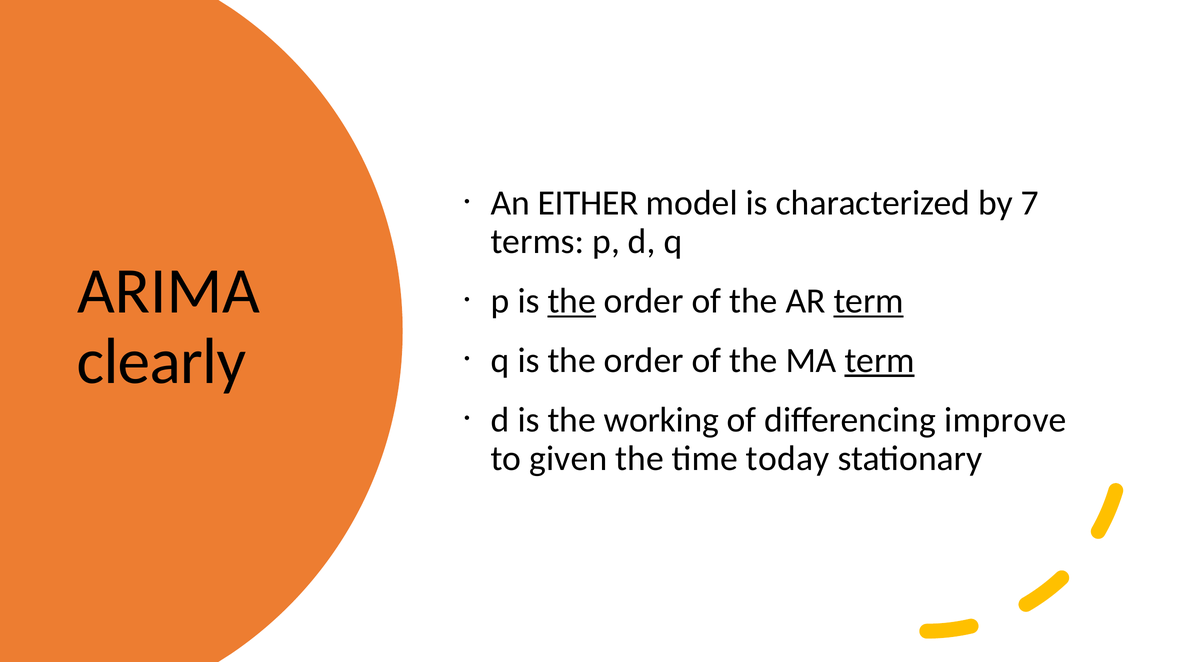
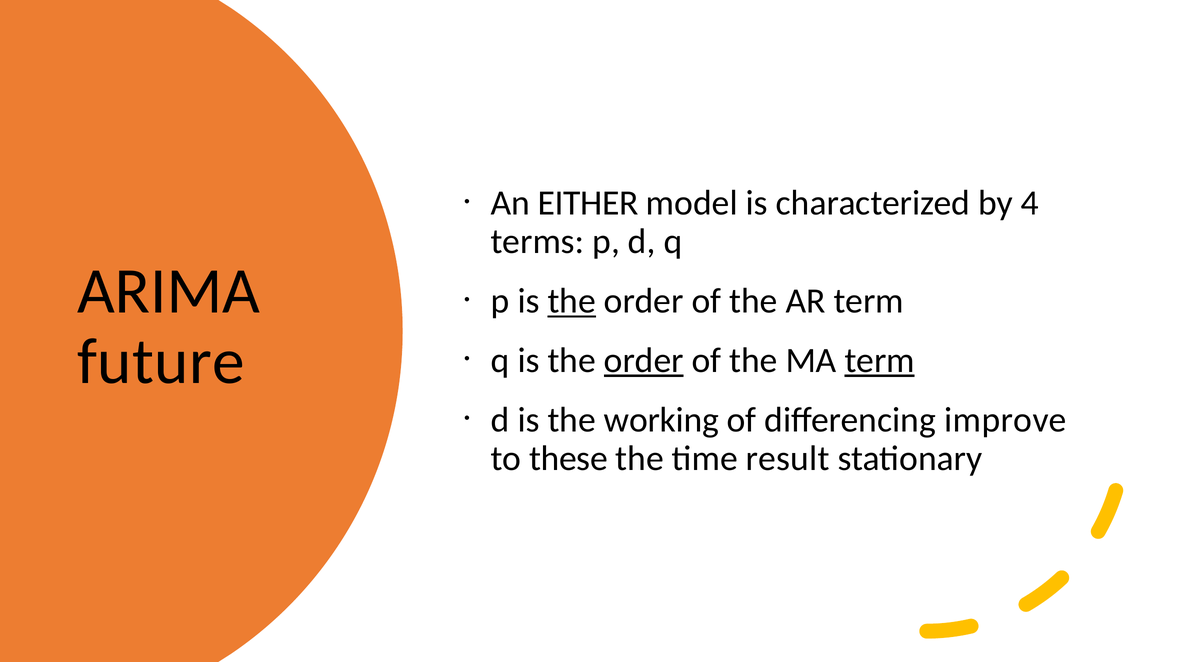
7: 7 -> 4 (1030, 203)
term underline: present -> none (869, 301)
clearly: clearly -> future (161, 362)
order underline: none -> present (644, 361)
given: given -> these (568, 459)
today: today -> result (788, 459)
